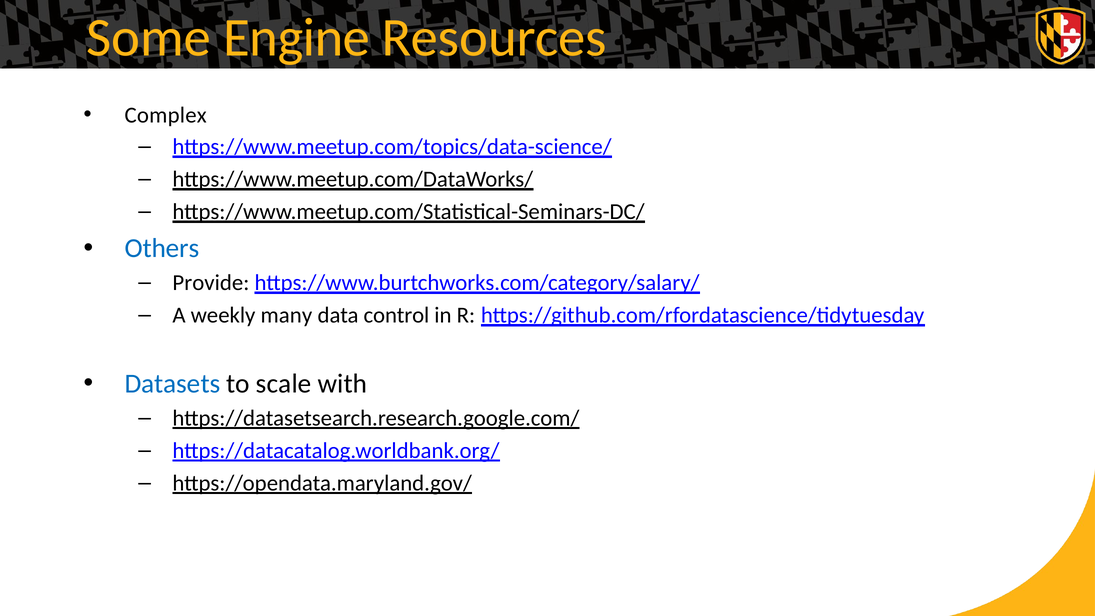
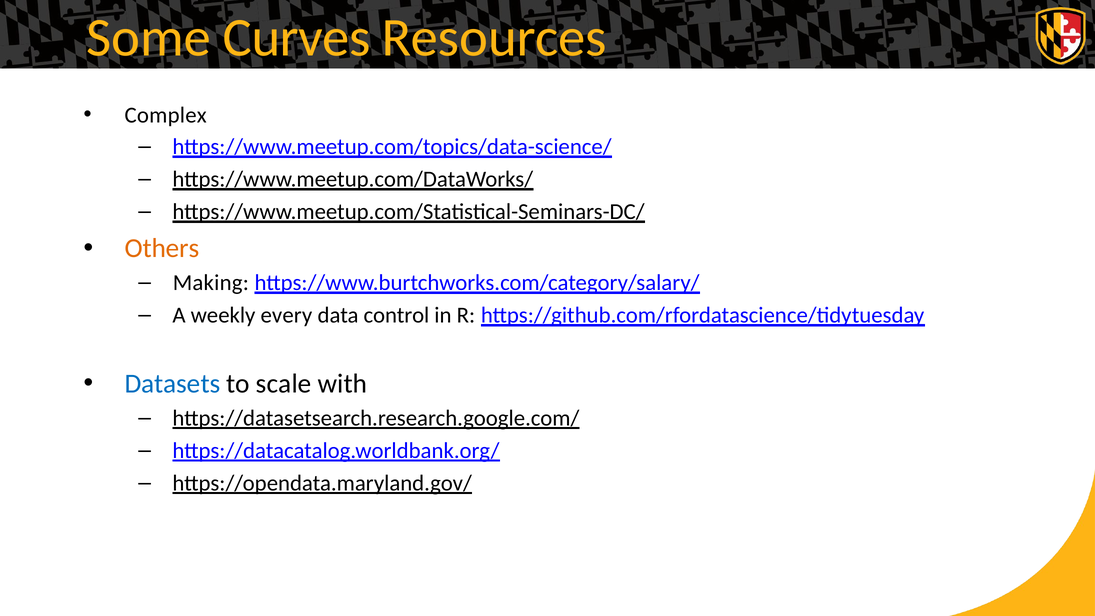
Engine: Engine -> Curves (297, 37)
Others colour: blue -> orange (162, 248)
Provide: Provide -> Making (211, 283)
many: many -> every (286, 315)
